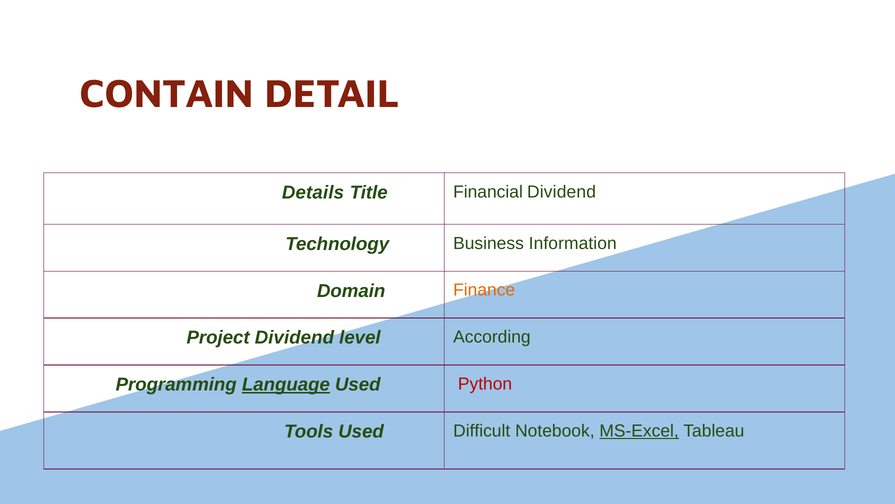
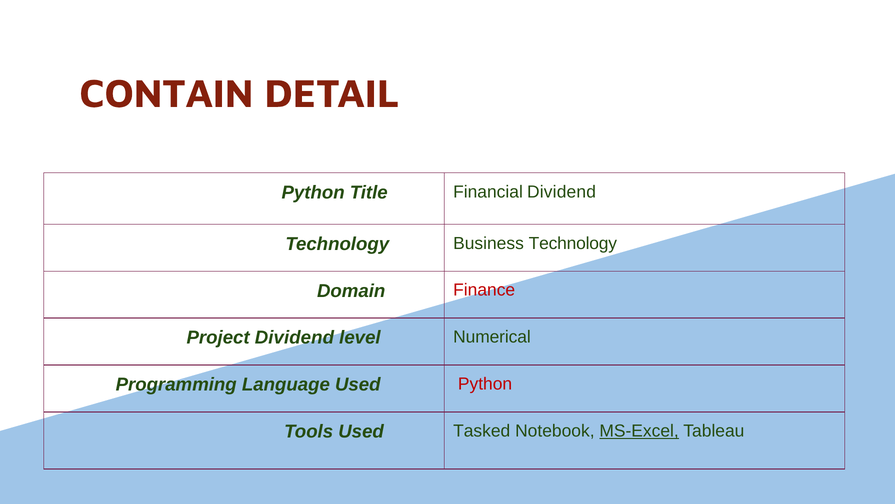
Details: Details -> Python (313, 192)
Business Information: Information -> Technology (573, 243)
Finance colour: orange -> red (484, 290)
According: According -> Numerical (492, 337)
Language underline: present -> none (286, 384)
Difficult: Difficult -> Tasked (482, 431)
